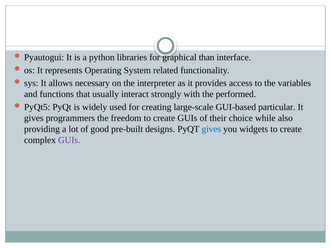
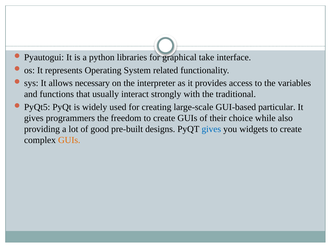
than: than -> take (207, 57)
performed: performed -> traditional (236, 94)
GUIs colour: purple -> orange (69, 140)
